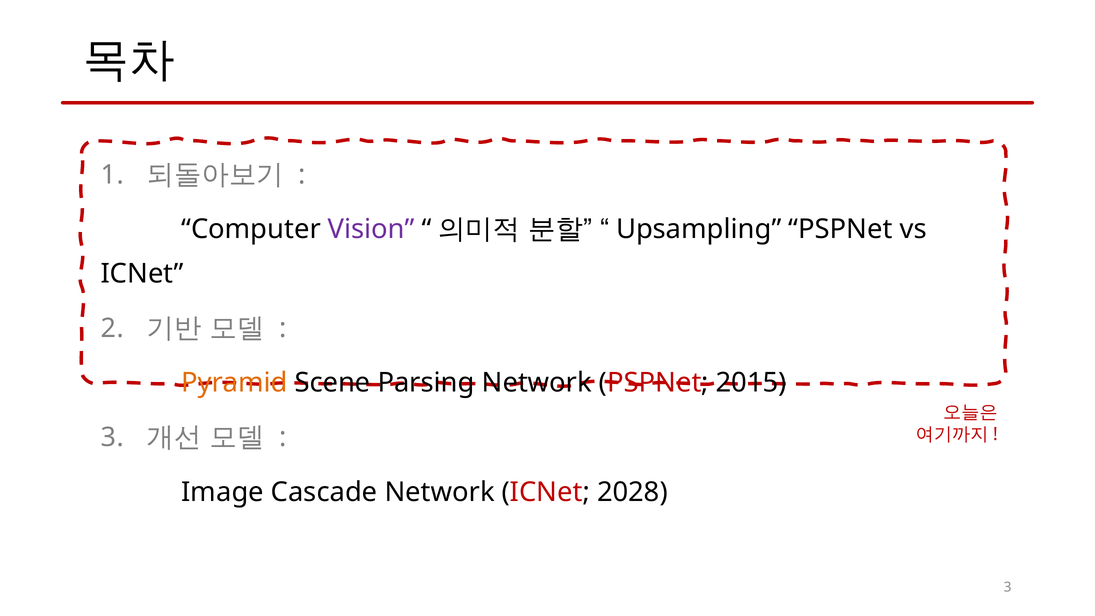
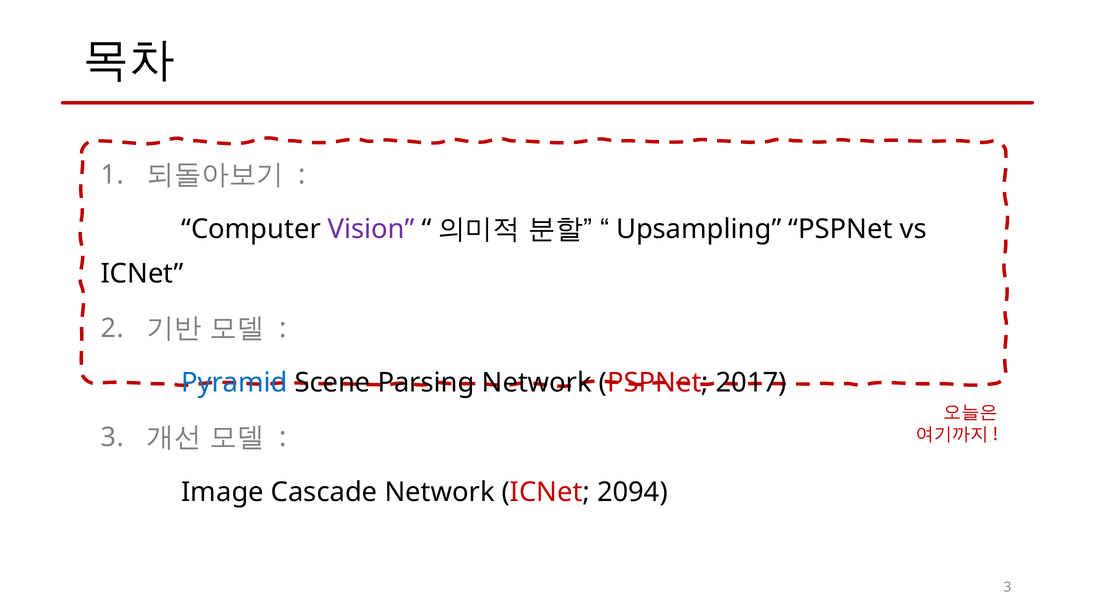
Pyramid colour: orange -> blue (234, 383)
2015: 2015 -> 2017 (751, 383)
2028: 2028 -> 2094 (632, 492)
